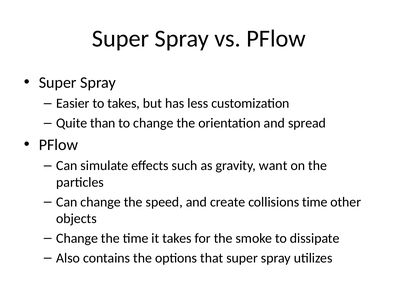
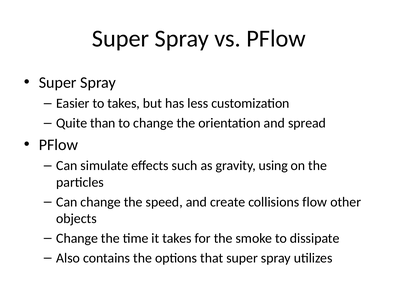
want: want -> using (273, 165)
collisions time: time -> flow (315, 202)
